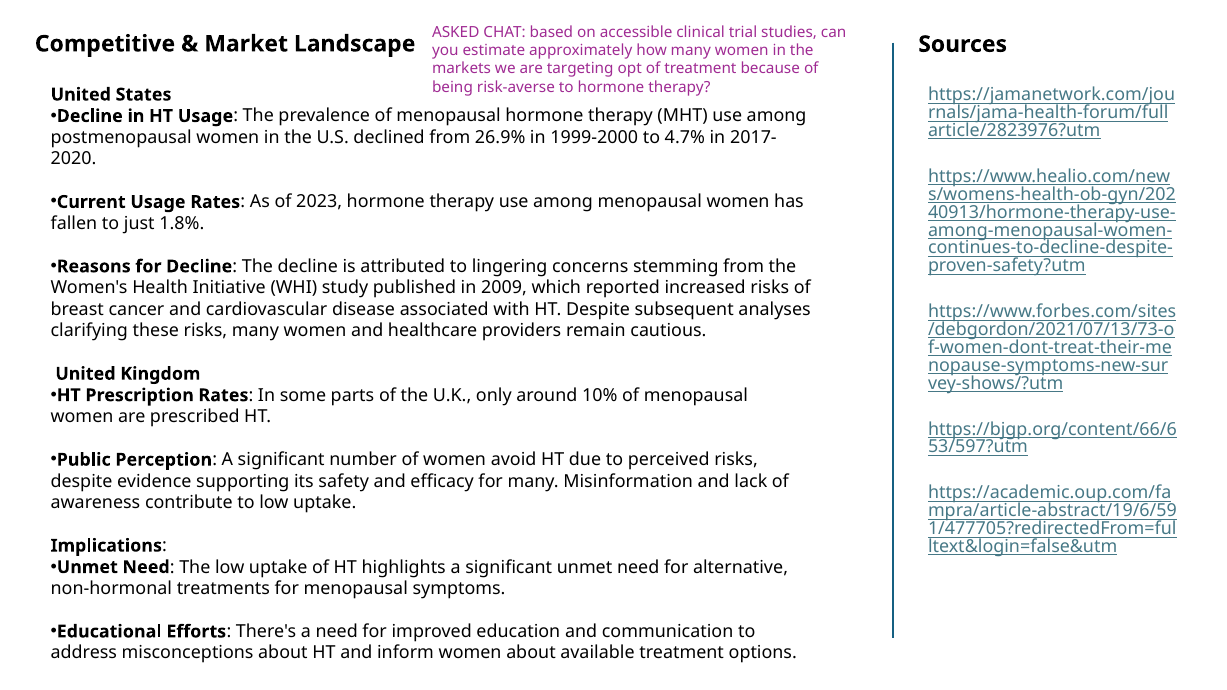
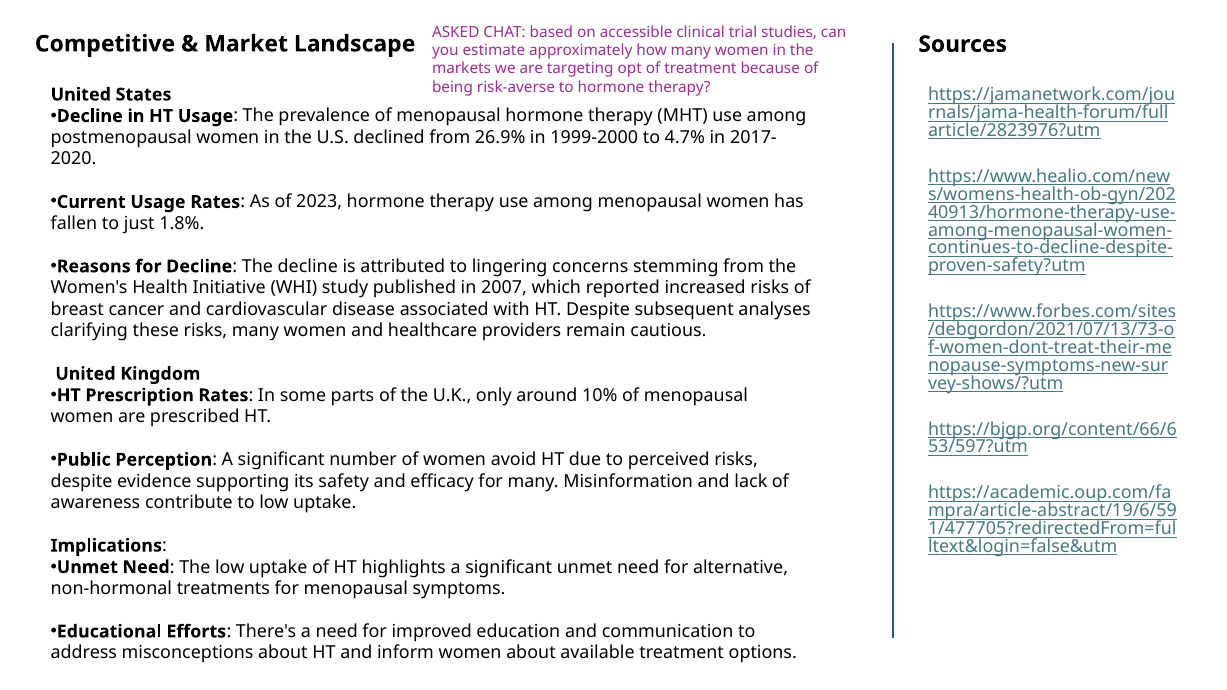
2009: 2009 -> 2007 (504, 288)
